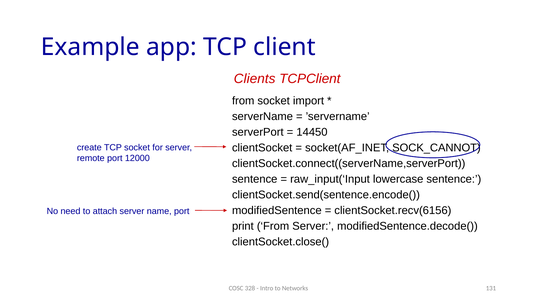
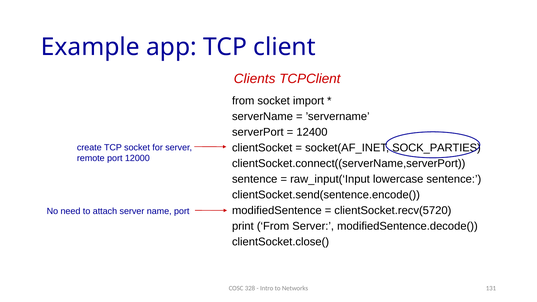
14450: 14450 -> 12400 (312, 132)
SOCK_CANNOT: SOCK_CANNOT -> SOCK_PARTIES (437, 148)
clientSocket.recv(6156: clientSocket.recv(6156 -> clientSocket.recv(5720 (393, 210)
